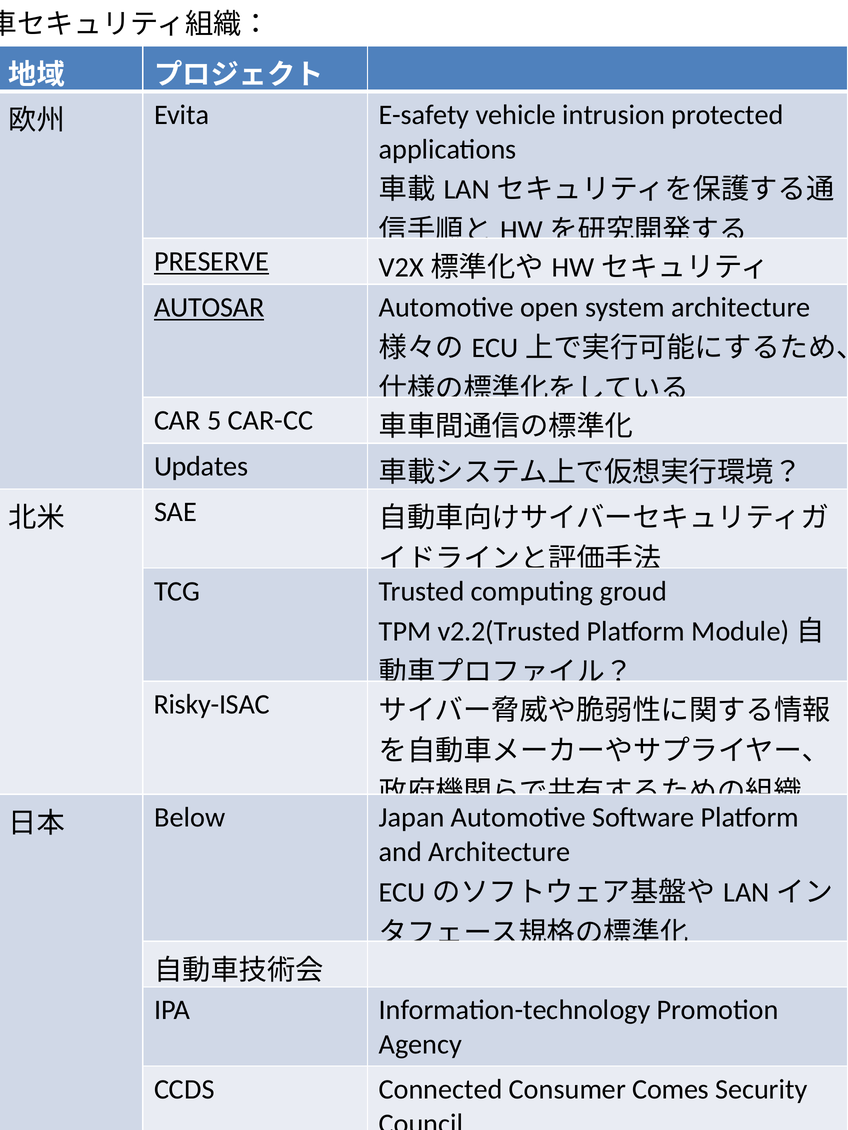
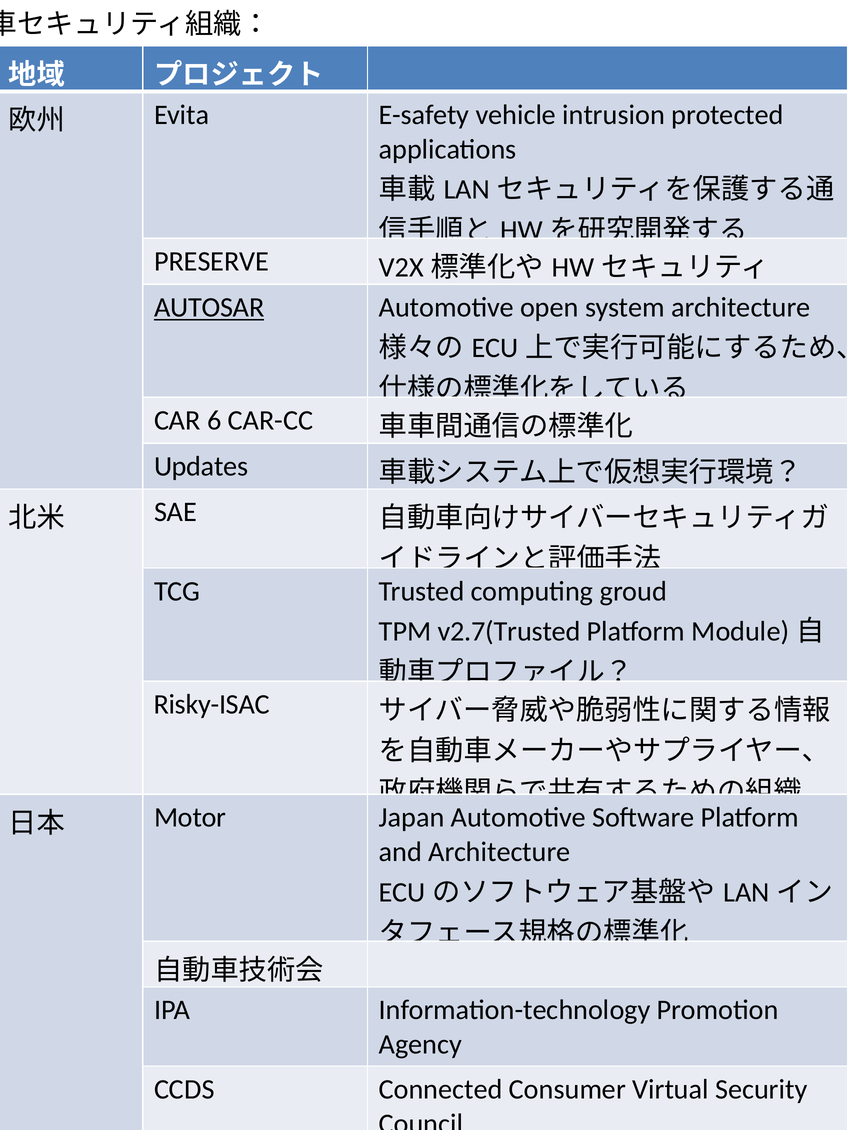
PRESERVE underline: present -> none (212, 262)
5: 5 -> 6 (214, 421)
v2.2(Trusted: v2.2(Trusted -> v2.7(Trusted (509, 632)
Below: Below -> Motor (190, 818)
Comes: Comes -> Virtual (671, 1090)
